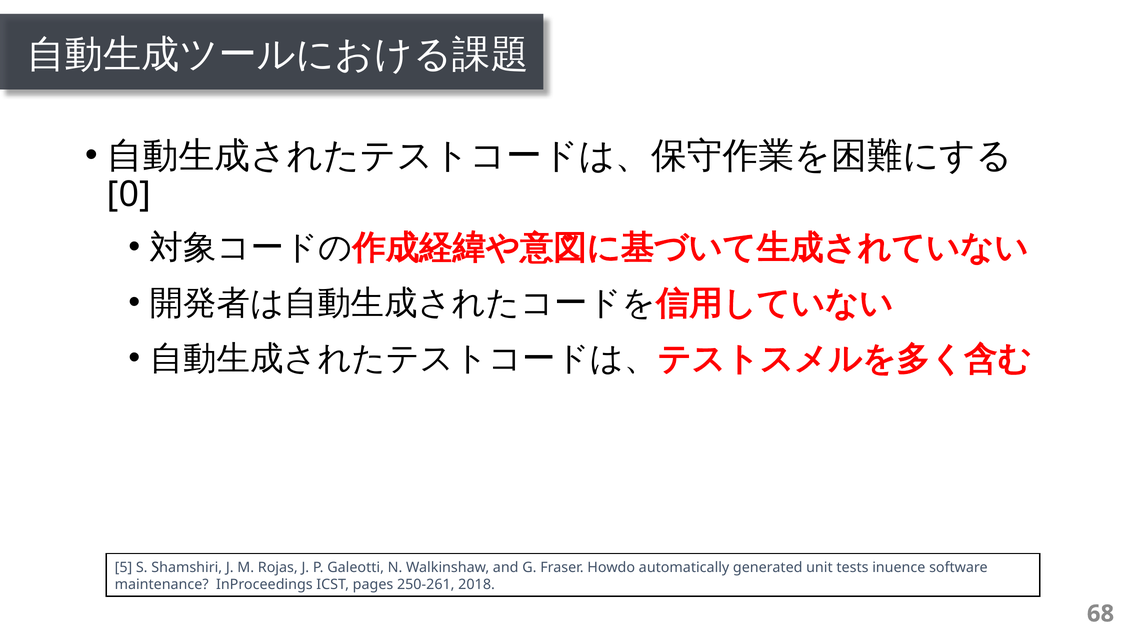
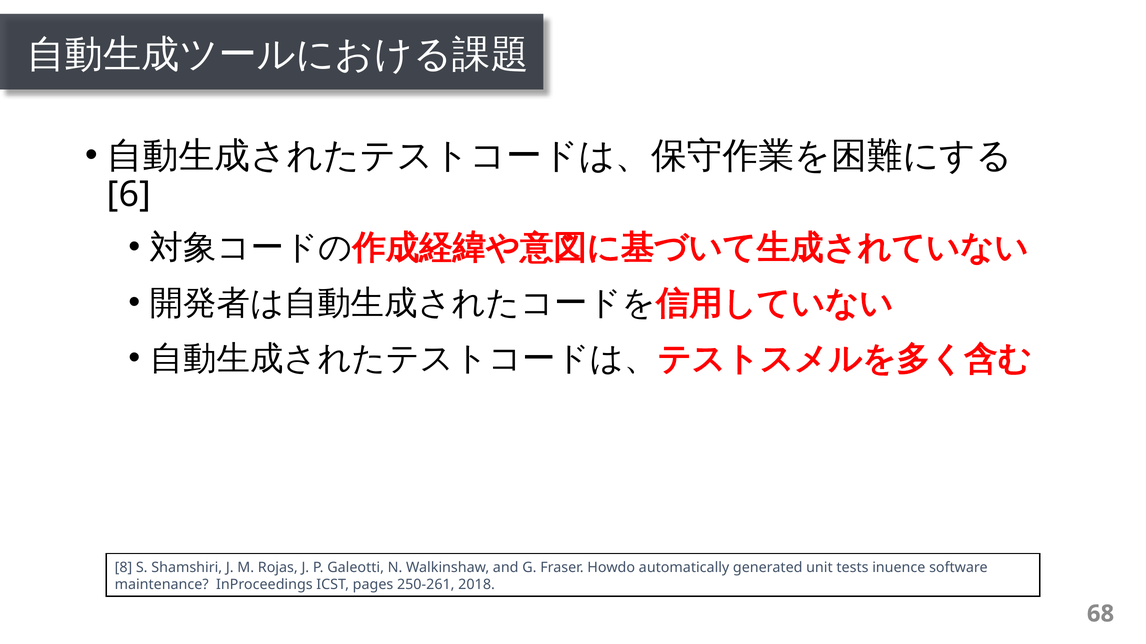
0: 0 -> 6 (129, 195)
5: 5 -> 8 (123, 568)
